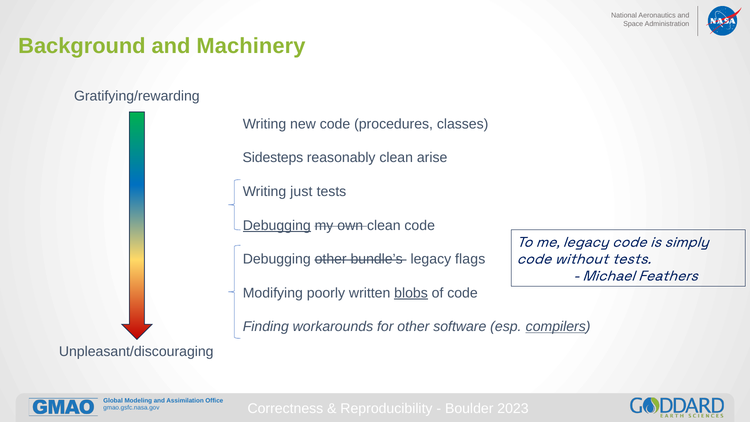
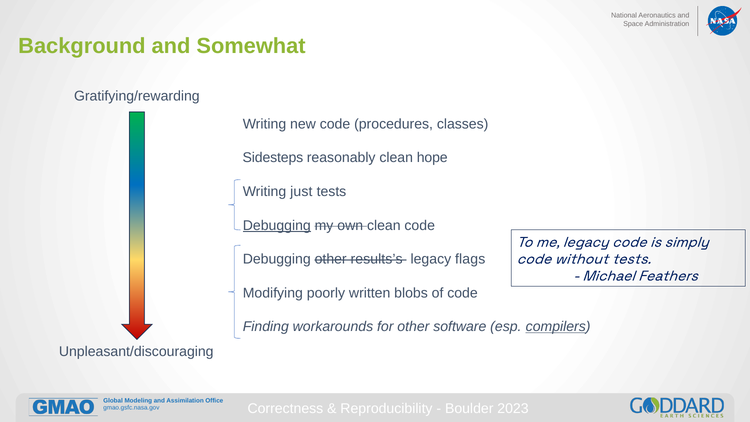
Machinery: Machinery -> Somewhat (251, 46)
arise: arise -> hope (432, 158)
bundle’s: bundle’s -> results’s (377, 259)
blobs underline: present -> none (411, 293)
